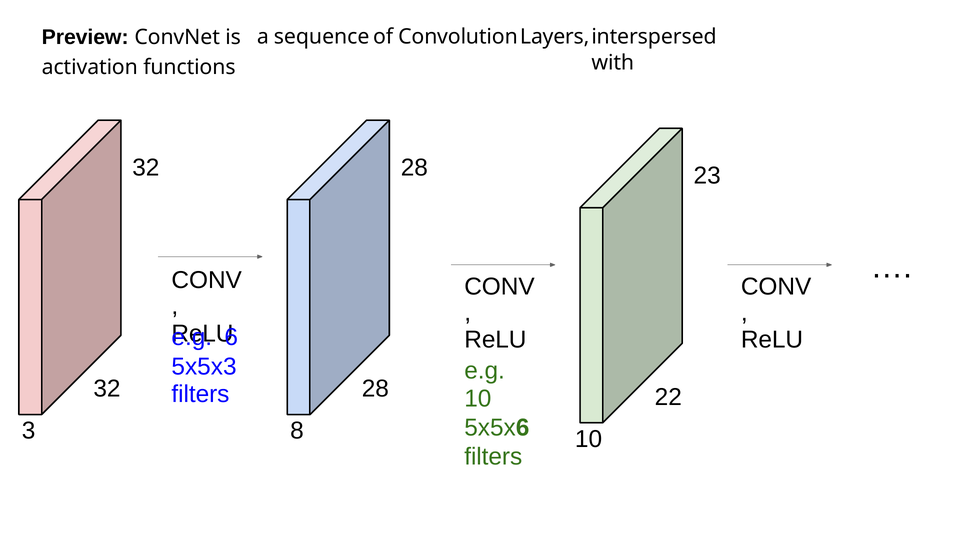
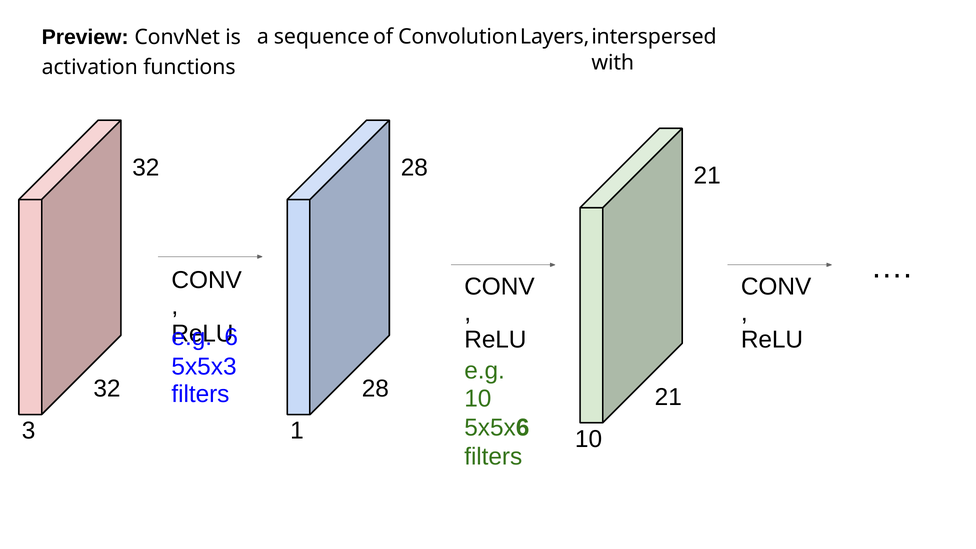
23: 23 -> 21 (707, 176)
22: 22 -> 21 (668, 397)
8: 8 -> 1 (297, 431)
